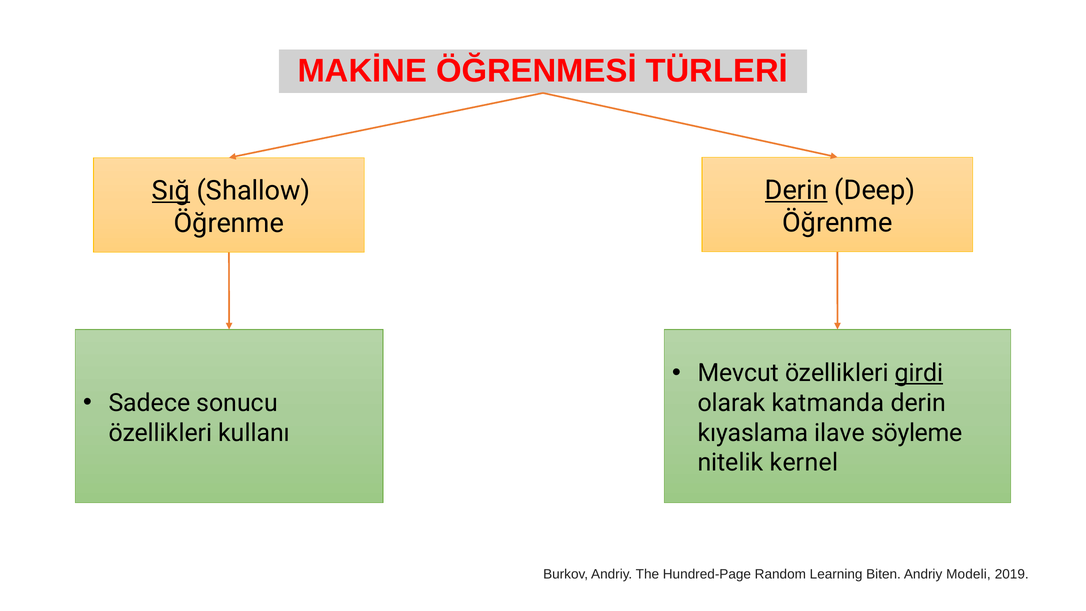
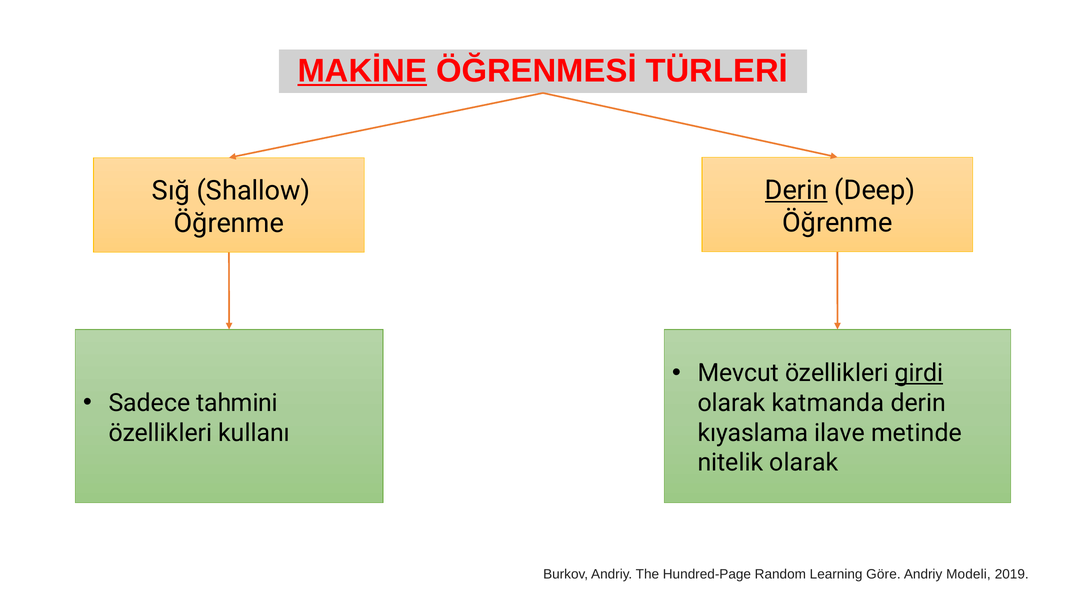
MAKİNE underline: none -> present (362, 71)
Sığ underline: present -> none (171, 191)
sonucu: sonucu -> tahmini (237, 403)
söyleme: söyleme -> metinde (917, 433)
nitelik kernel: kernel -> olarak (804, 463)
Biten: Biten -> Göre (883, 574)
